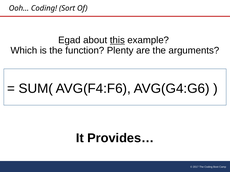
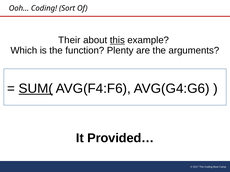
Egad: Egad -> Their (69, 40)
SUM( underline: none -> present (36, 89)
Provides…: Provides… -> Provided… (121, 138)
